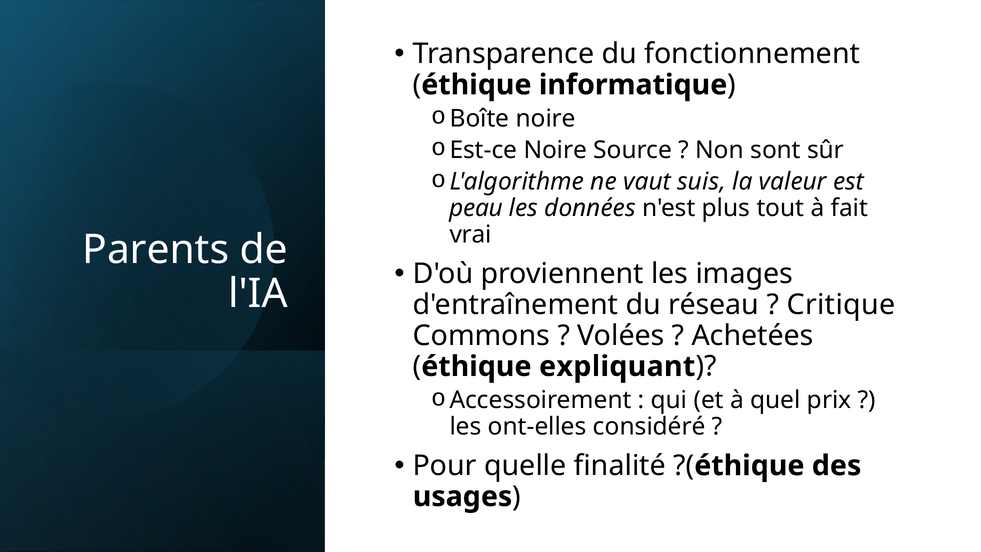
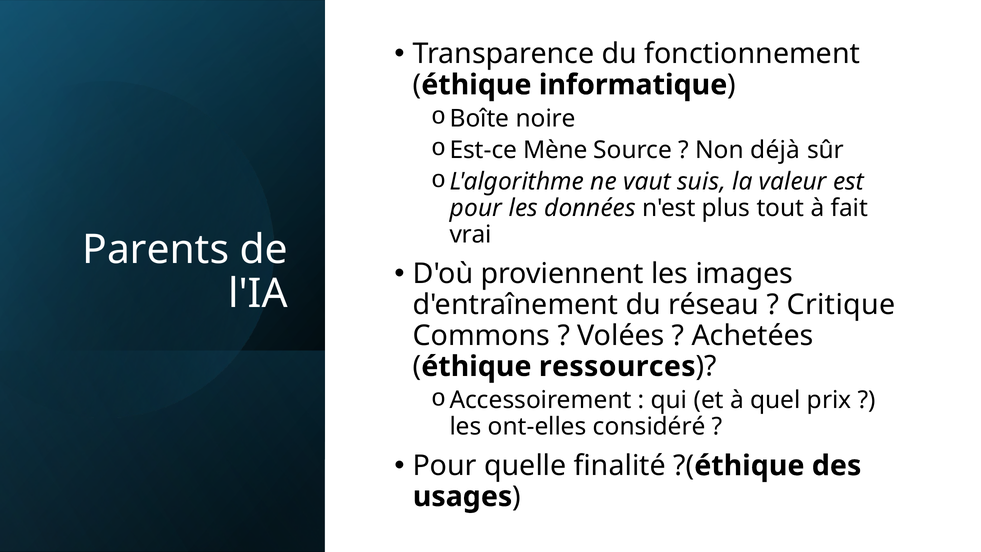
Est-ce Noire: Noire -> Mène (555, 150)
sont: sont -> déjà (775, 150)
peau: peau -> pour (476, 208)
expliquant: expliquant -> ressources (617, 366)
